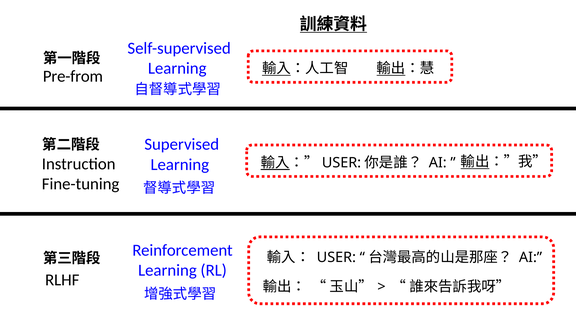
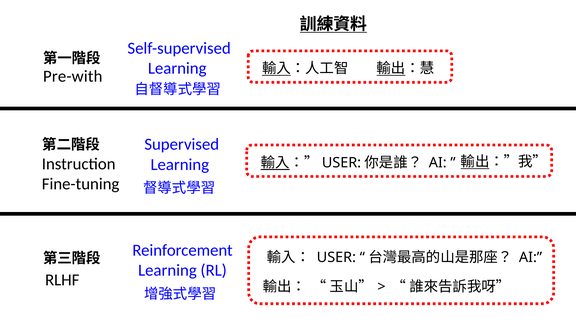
Pre-from: Pre-from -> Pre-with (73, 76)
